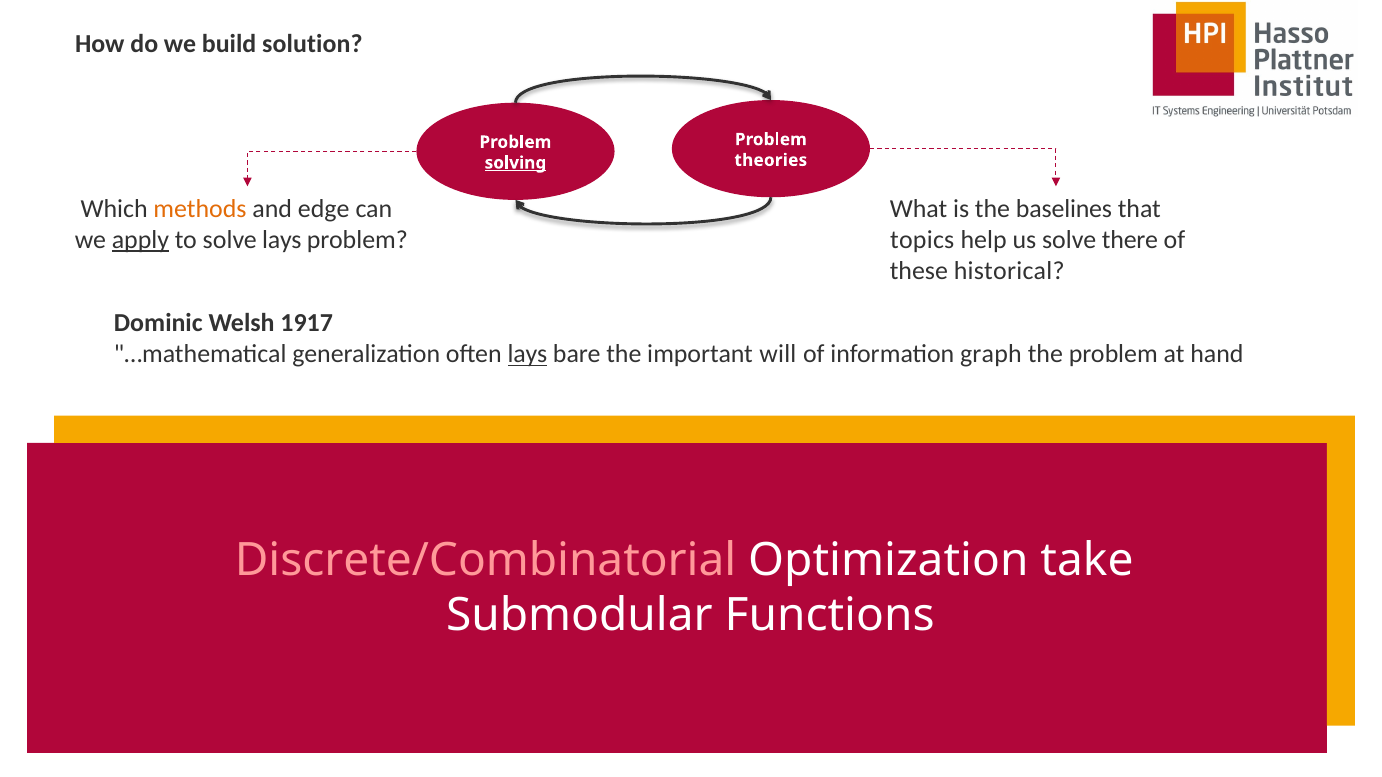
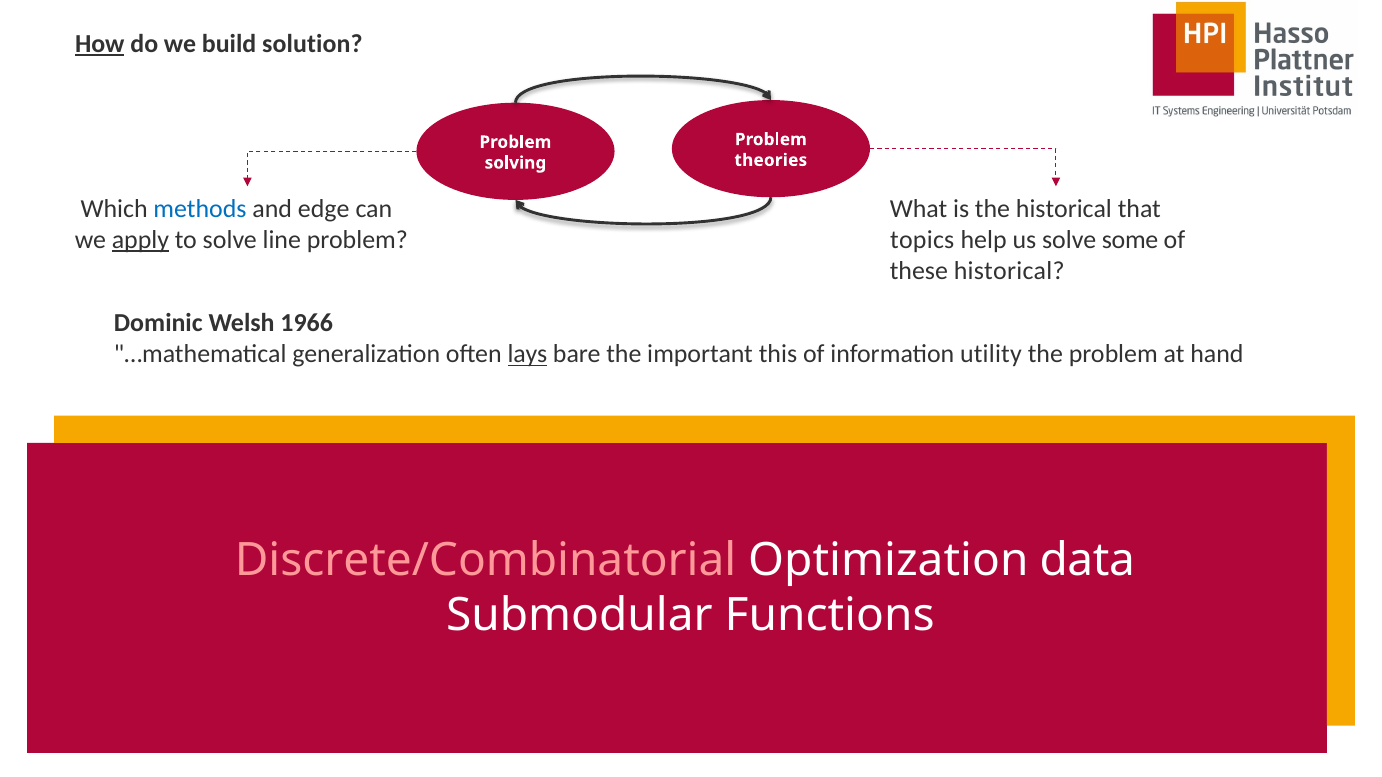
How underline: none -> present (100, 44)
solving underline: present -> none (515, 163)
methods colour: orange -> blue (200, 209)
the baselines: baselines -> historical (1064, 209)
solve lays: lays -> line (282, 240)
there: there -> some (1130, 240)
1917: 1917 -> 1966 (307, 323)
will: will -> this (778, 355)
graph: graph -> utility (991, 355)
take: take -> data (1087, 560)
